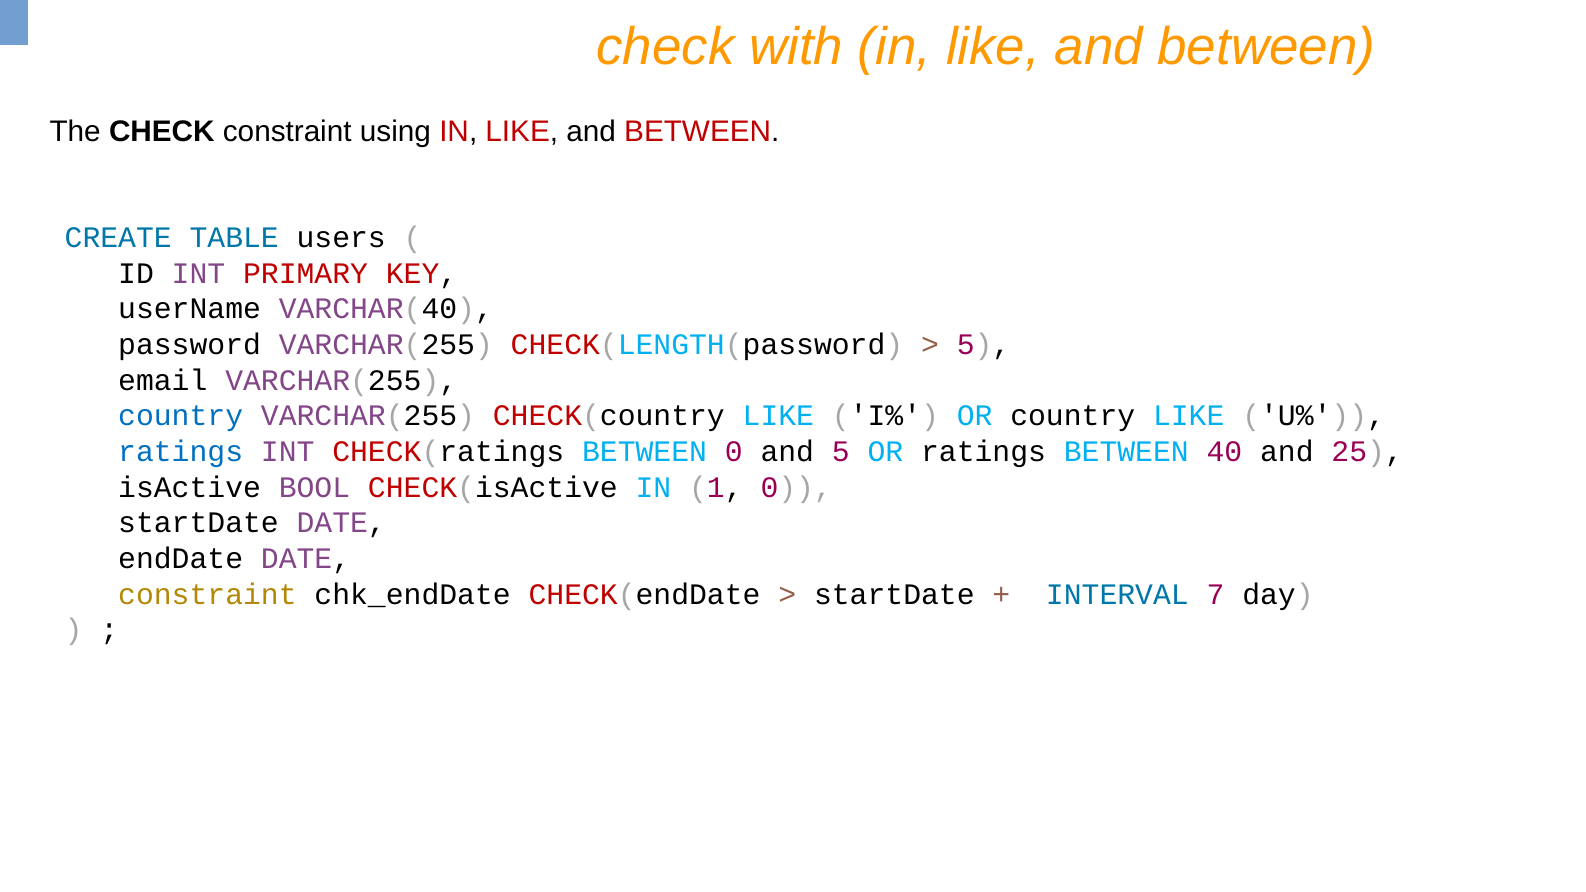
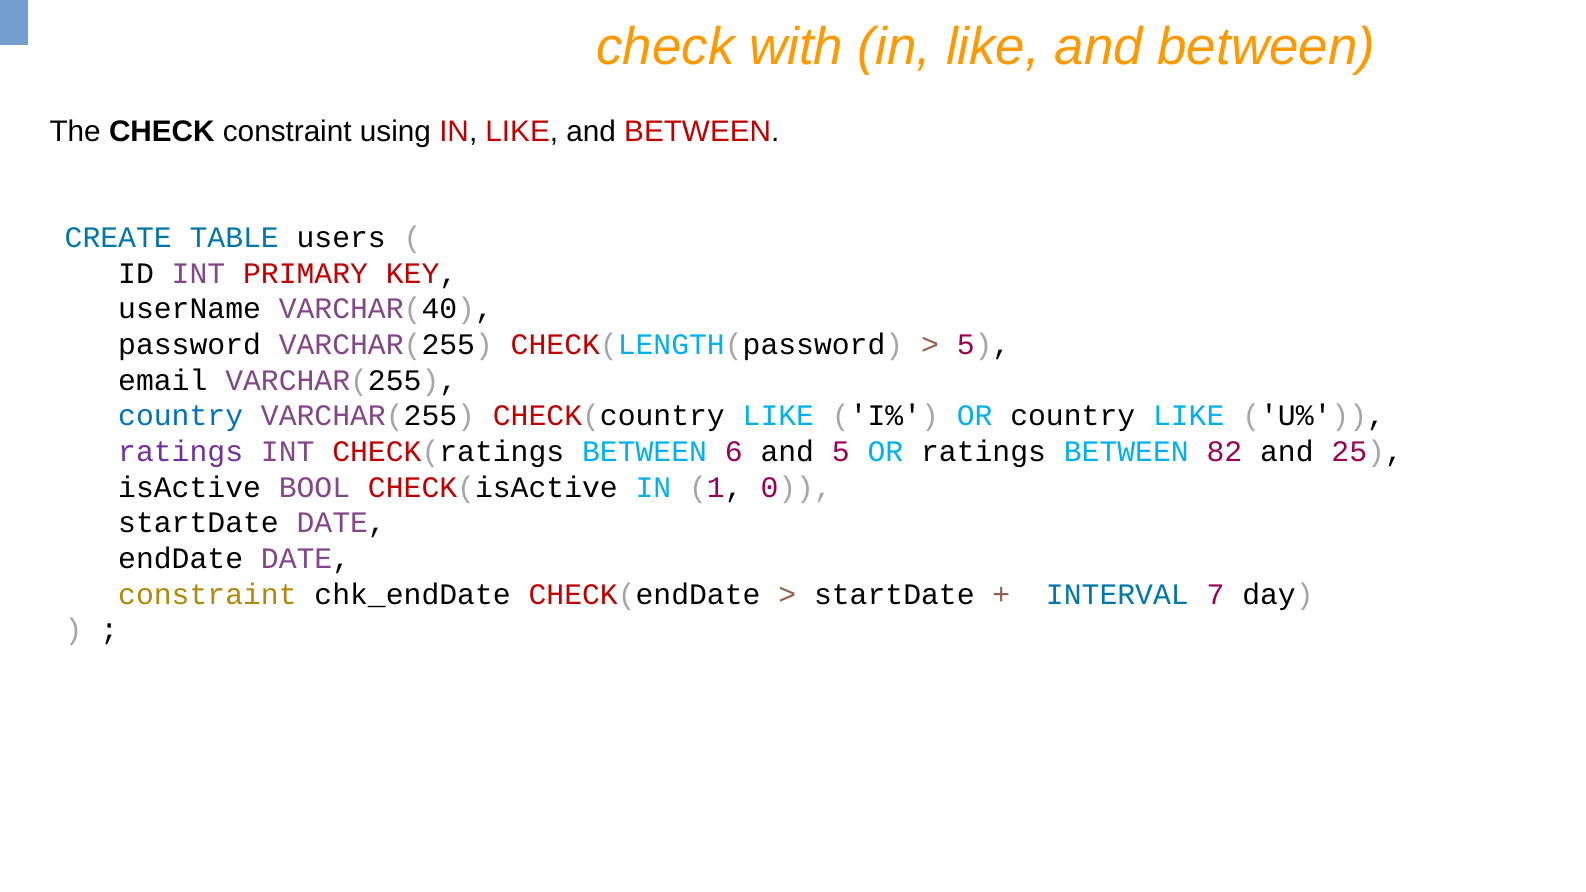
ratings colour: blue -> purple (181, 452)
BETWEEN 0: 0 -> 6 (734, 452)
40: 40 -> 82 (1224, 452)
